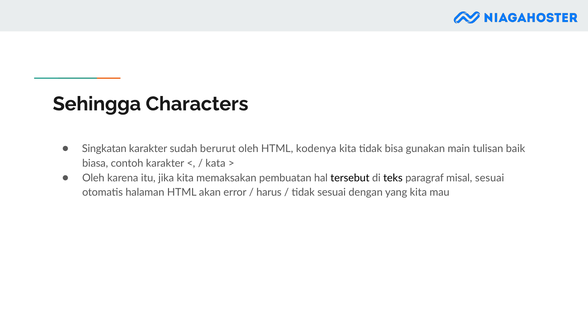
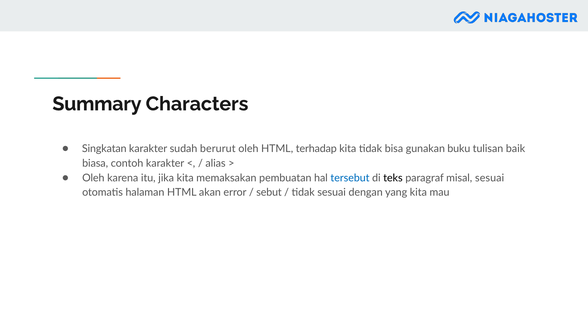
Sehingga: Sehingga -> Summary (97, 104)
kodenya: kodenya -> terhadap (316, 149)
main: main -> buku (459, 149)
kata: kata -> alias (216, 163)
tersebut colour: black -> blue (350, 178)
harus: harus -> sebut (269, 192)
